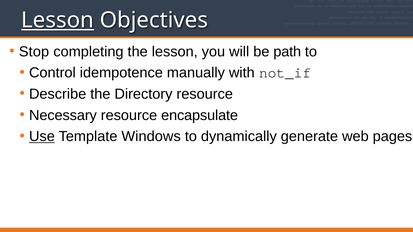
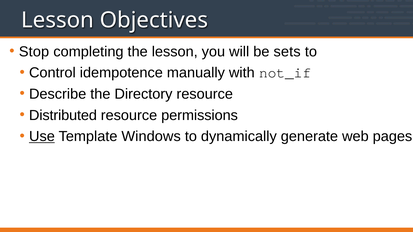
Lesson underline: present -> none (58, 20)
path: path -> sets (287, 52)
Necessary: Necessary -> Distributed (63, 115)
encapsulate: encapsulate -> permissions (200, 115)
